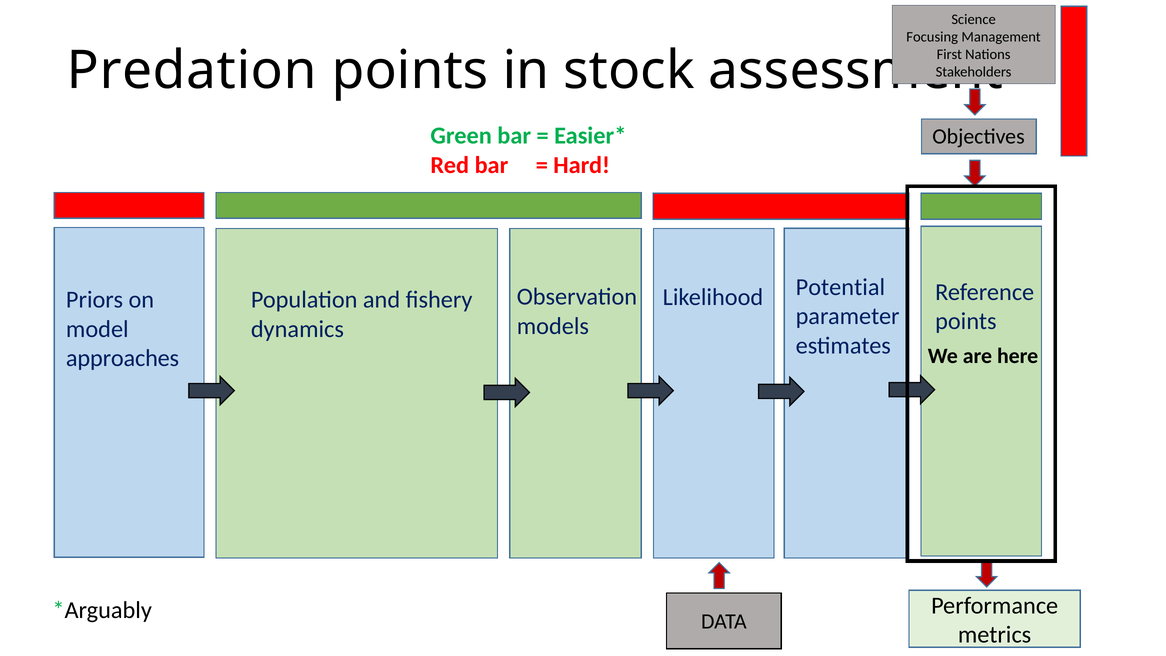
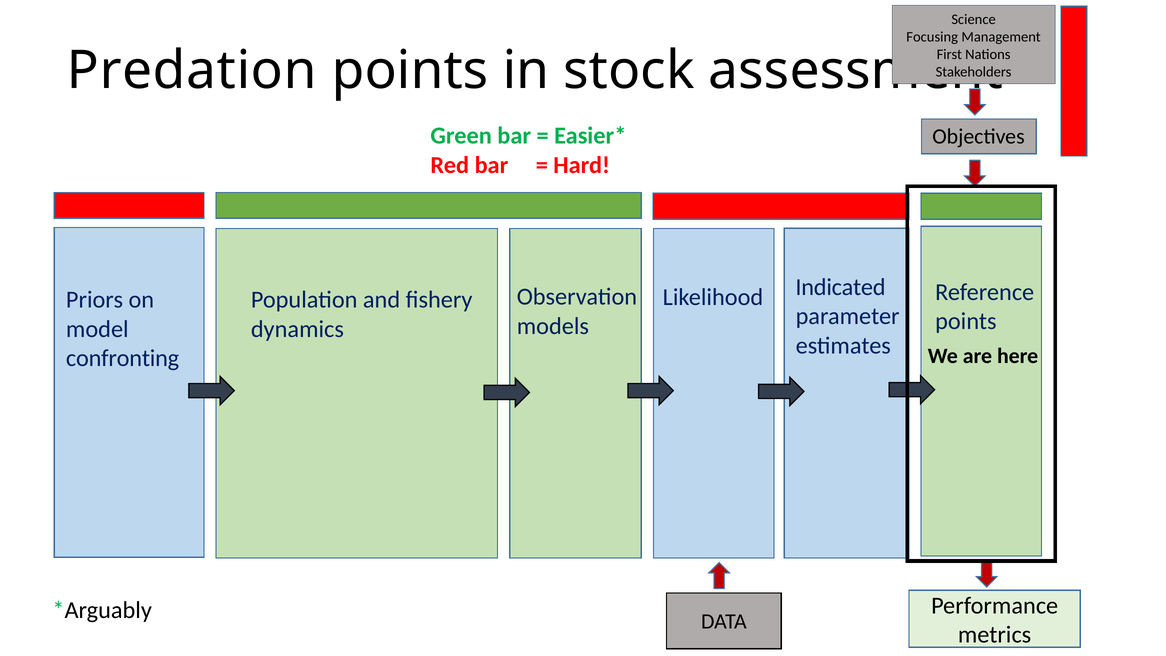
Potential: Potential -> Indicated (841, 287)
approaches: approaches -> confronting (123, 358)
